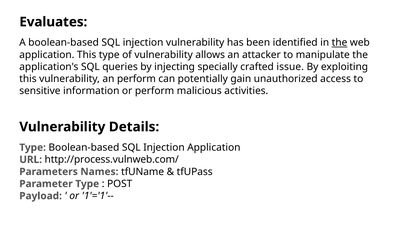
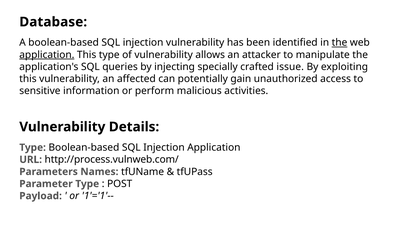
Evaluates: Evaluates -> Database (53, 22)
application underline: none -> present (47, 55)
an perform: perform -> affected (136, 79)
